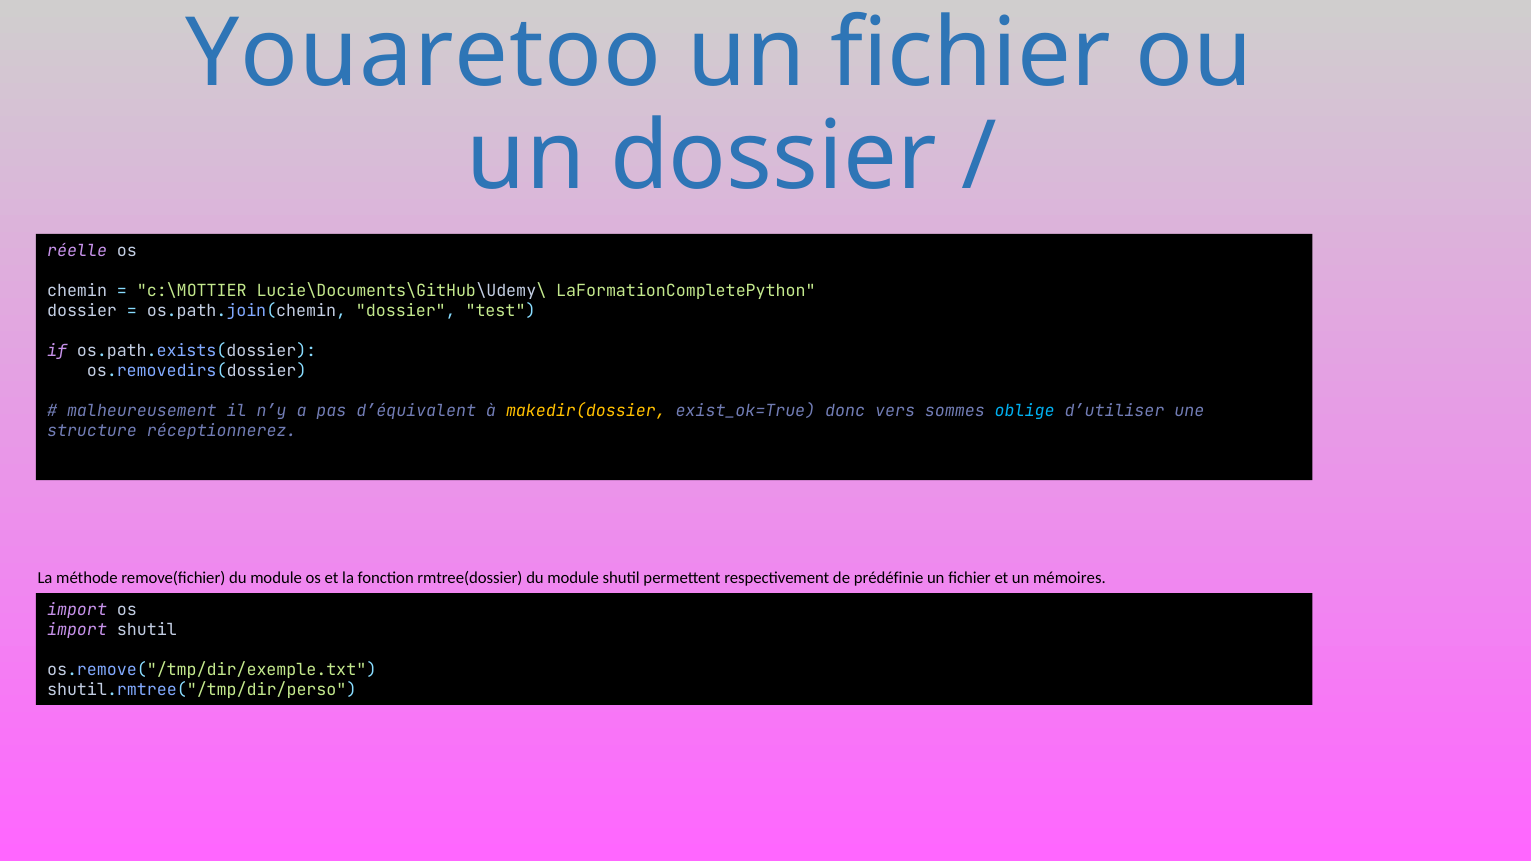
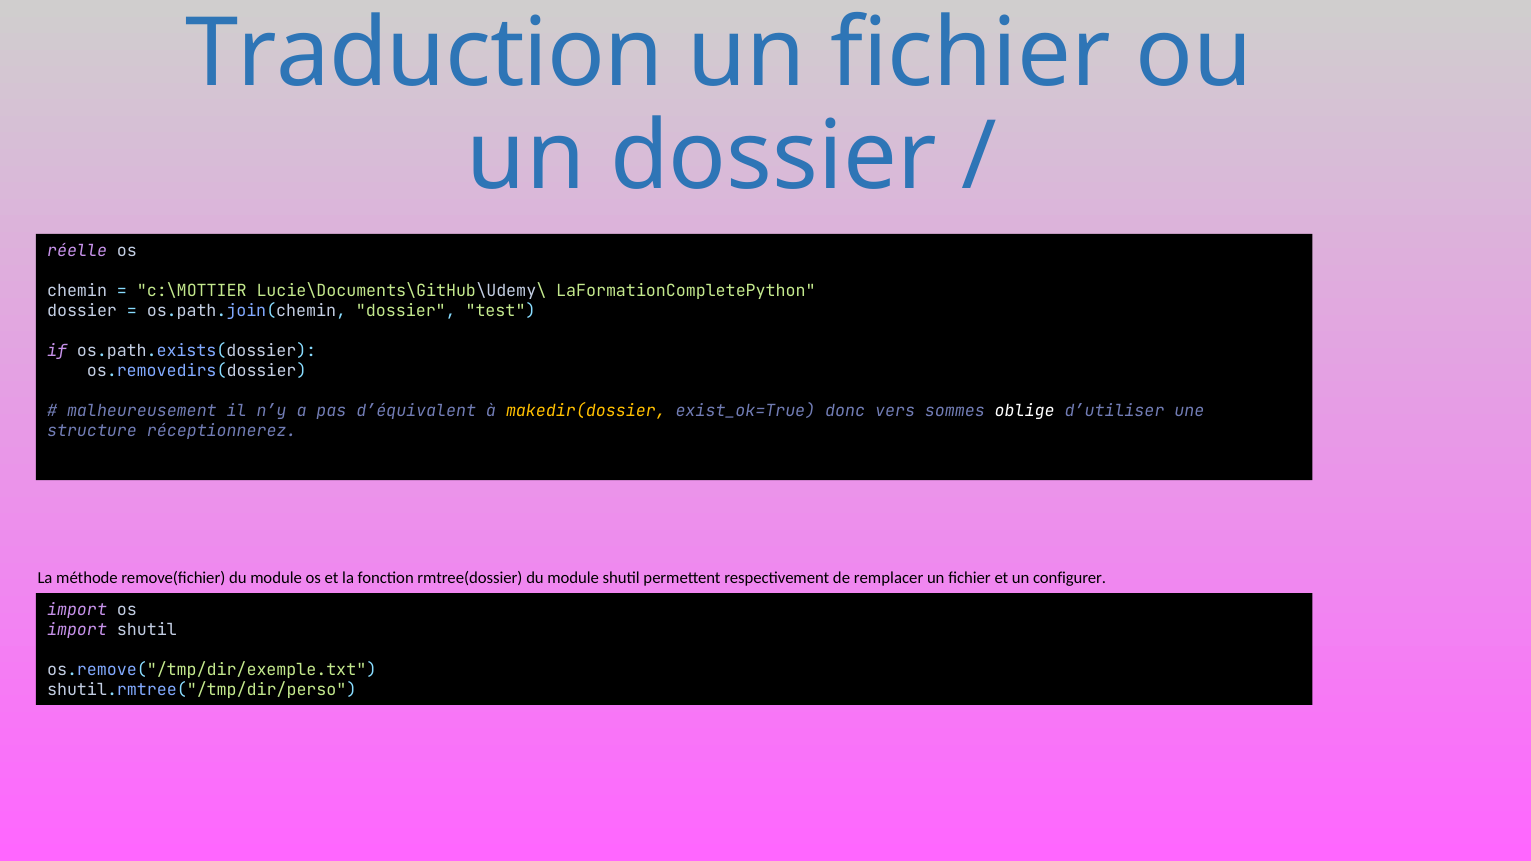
Youaretoo: Youaretoo -> Traduction (425, 54)
oblige colour: light blue -> white (1025, 411)
prédéfinie: prédéfinie -> remplacer (889, 578)
mémoires: mémoires -> configurer (1070, 578)
